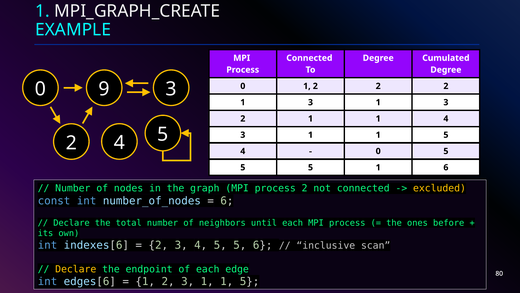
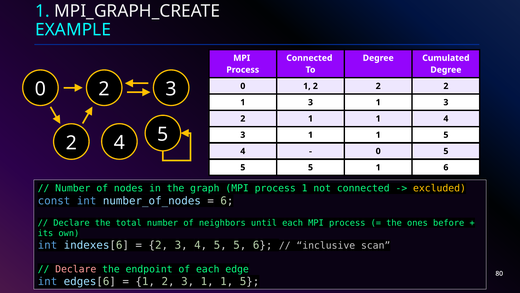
0 9: 9 -> 2 (104, 89)
process 2: 2 -> 1 (305, 188)
Declare colour: yellow -> pink (76, 269)
